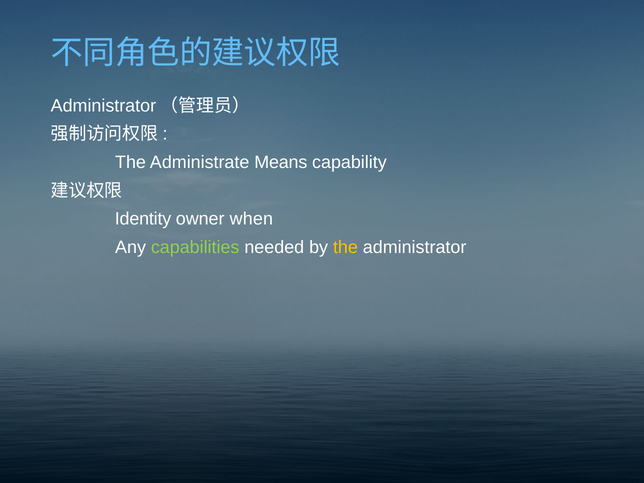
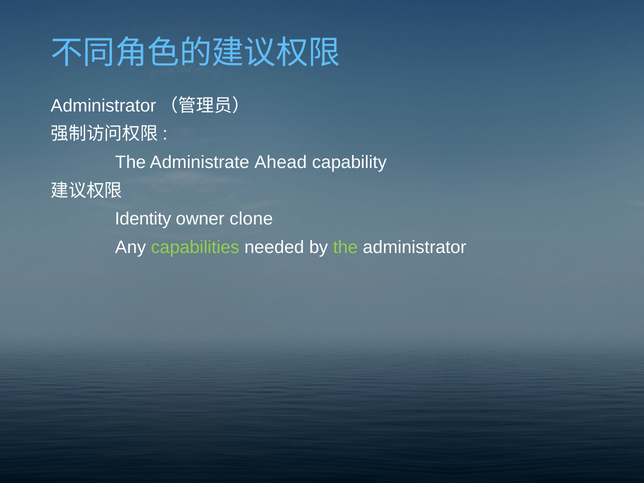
Means: Means -> Ahead (281, 162)
when: when -> clone (251, 219)
the colour: yellow -> light green (345, 247)
